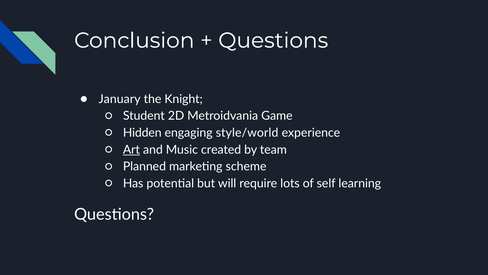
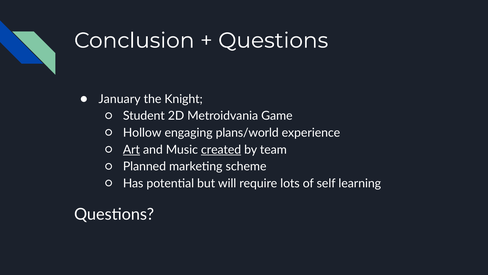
Hidden: Hidden -> Hollow (142, 133)
style/world: style/world -> plans/world (247, 133)
created underline: none -> present (221, 149)
